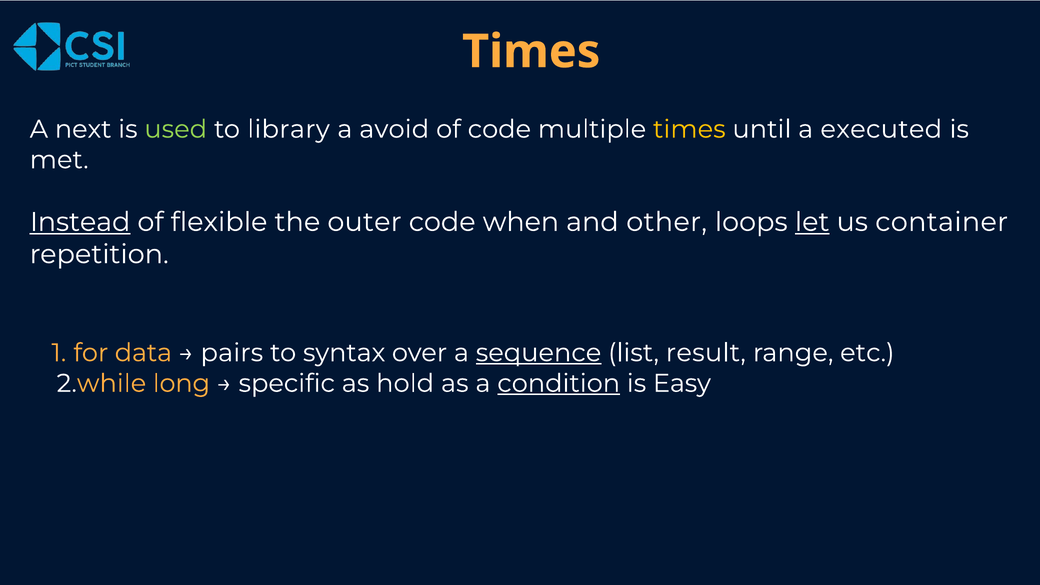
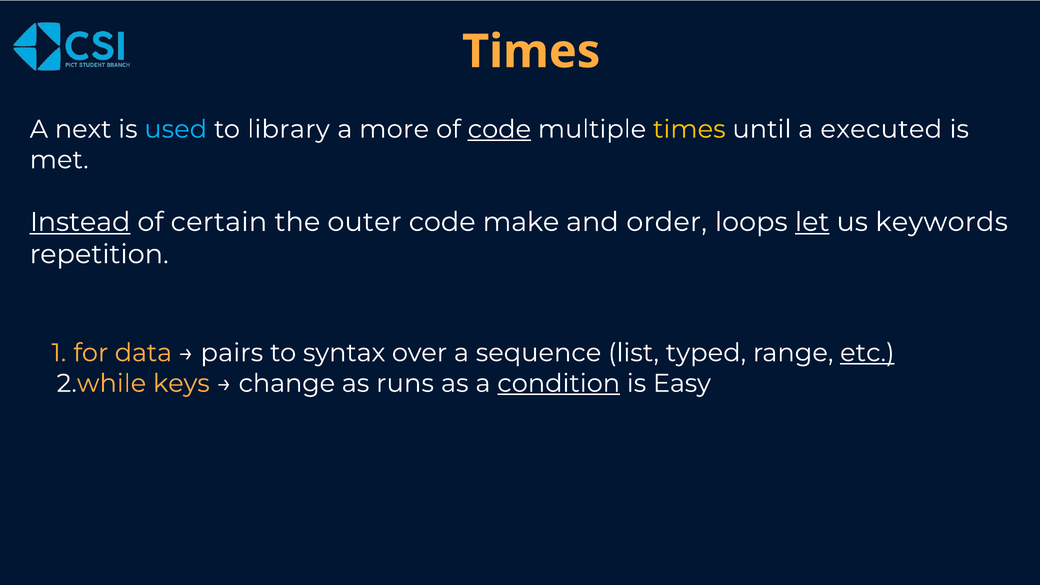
used colour: light green -> light blue (176, 129)
avoid: avoid -> more (394, 129)
code underline: none -> present (499, 129)
flexible: flexible -> certain (219, 222)
when: when -> make (521, 222)
other: other -> order (667, 222)
container: container -> keywords (942, 222)
sequence underline: present -> none (539, 353)
result: result -> typed (706, 353)
etc underline: none -> present (867, 353)
long: long -> keys (181, 383)
specific: specific -> change (287, 383)
hold: hold -> runs (405, 383)
